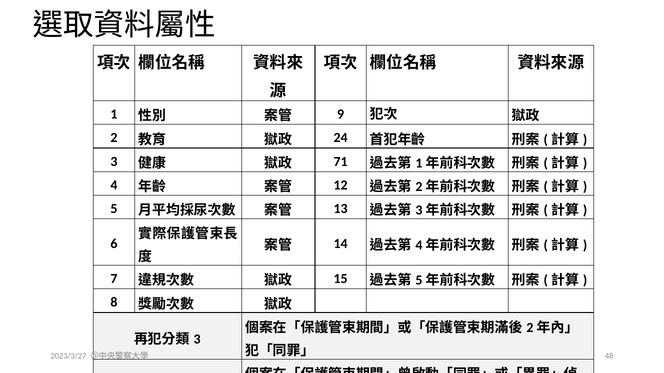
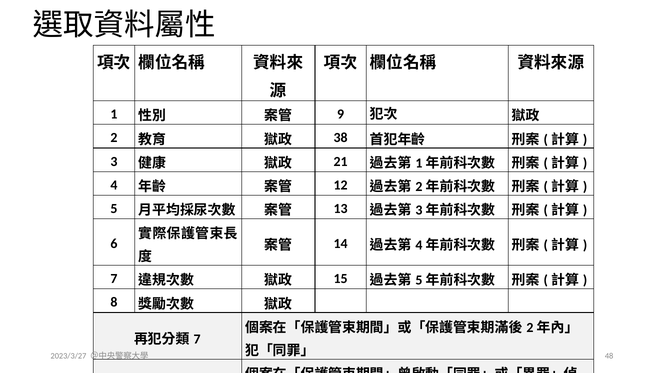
24: 24 -> 38 (341, 138)
71: 71 -> 21 (341, 162)
3: 3 -> 7 (197, 340)
